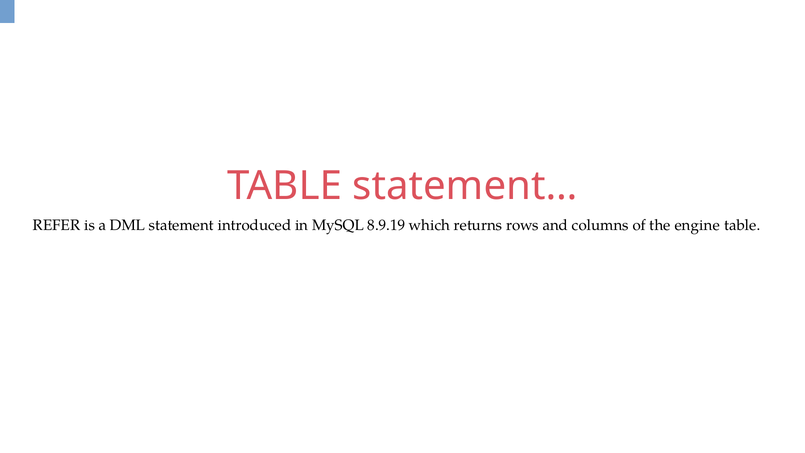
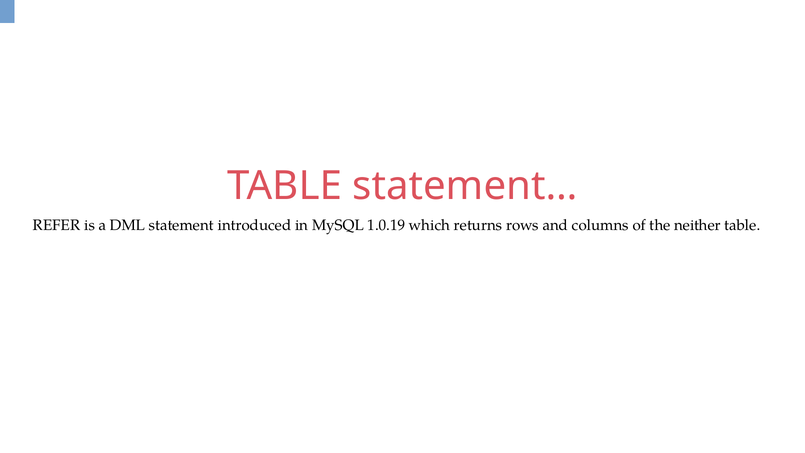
8.9.19: 8.9.19 -> 1.0.19 (386, 225)
engine: engine -> neither (697, 225)
